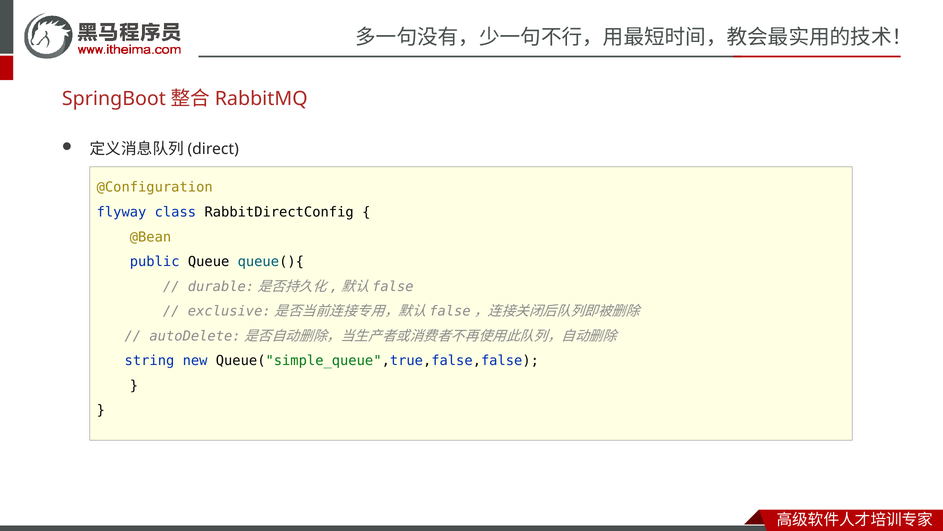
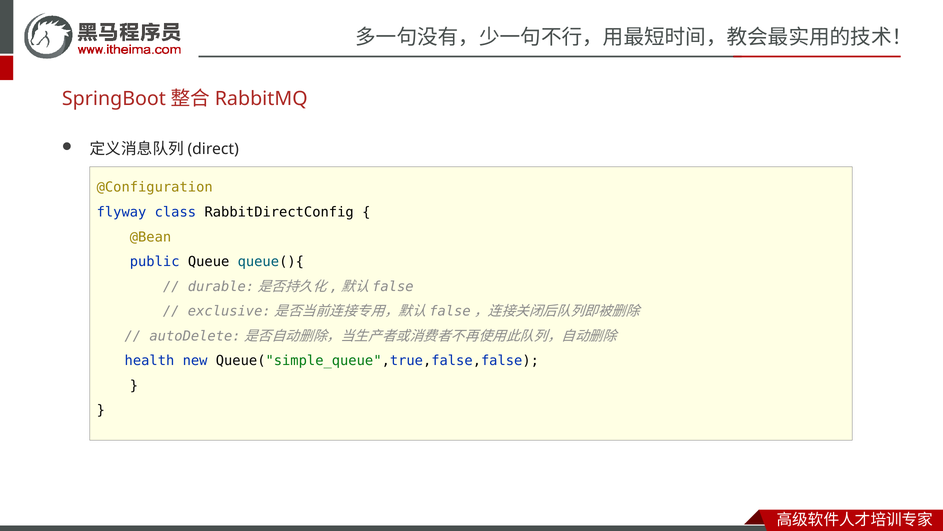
string: string -> health (149, 360)
